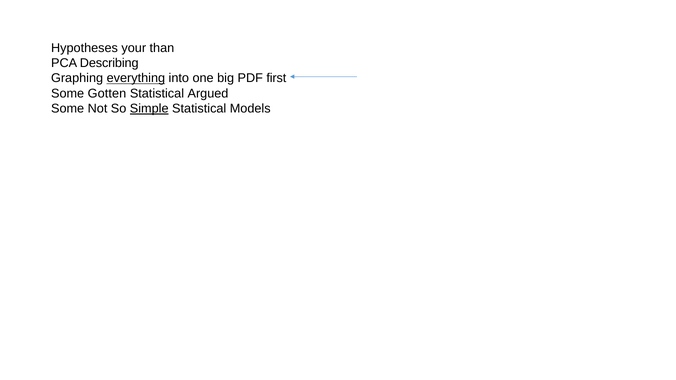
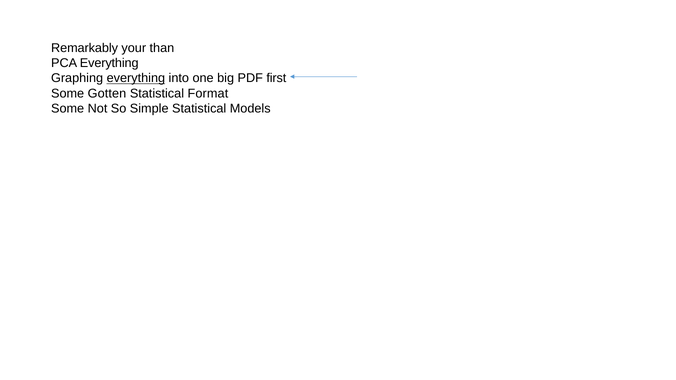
Hypotheses: Hypotheses -> Remarkably (85, 48)
PCA Describing: Describing -> Everything (109, 63)
Argued: Argued -> Format (208, 94)
Simple underline: present -> none (149, 109)
